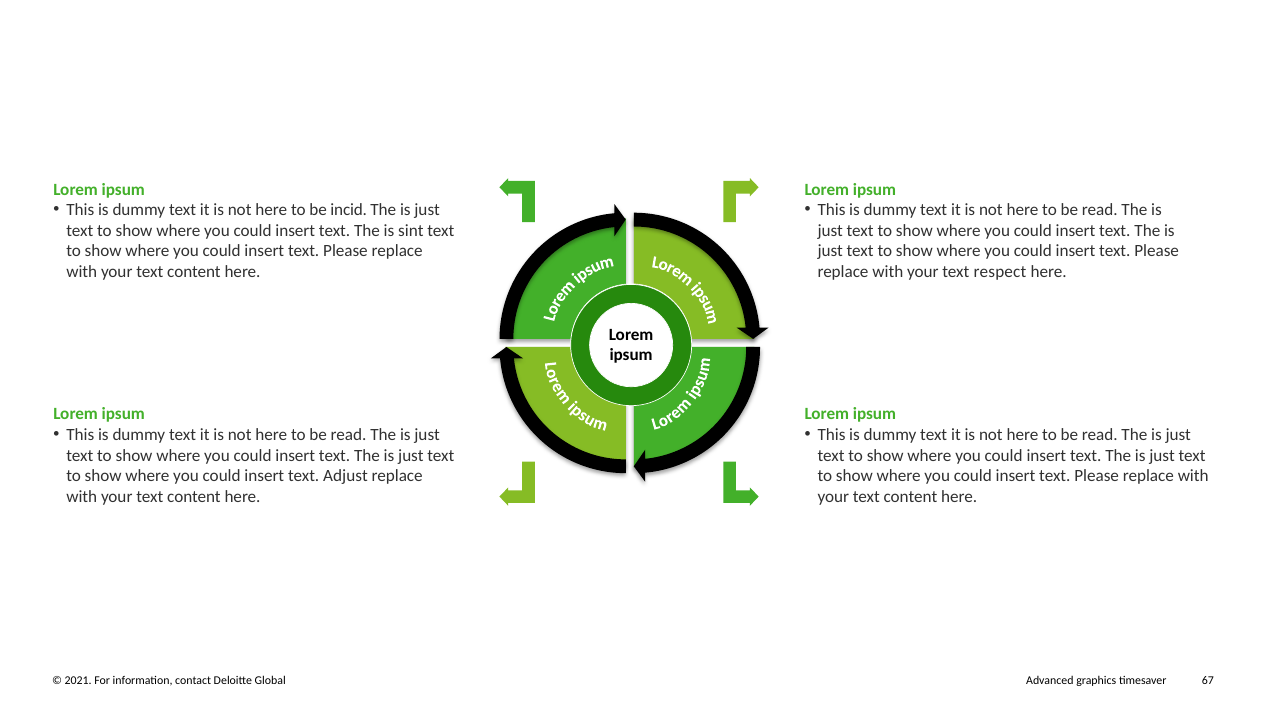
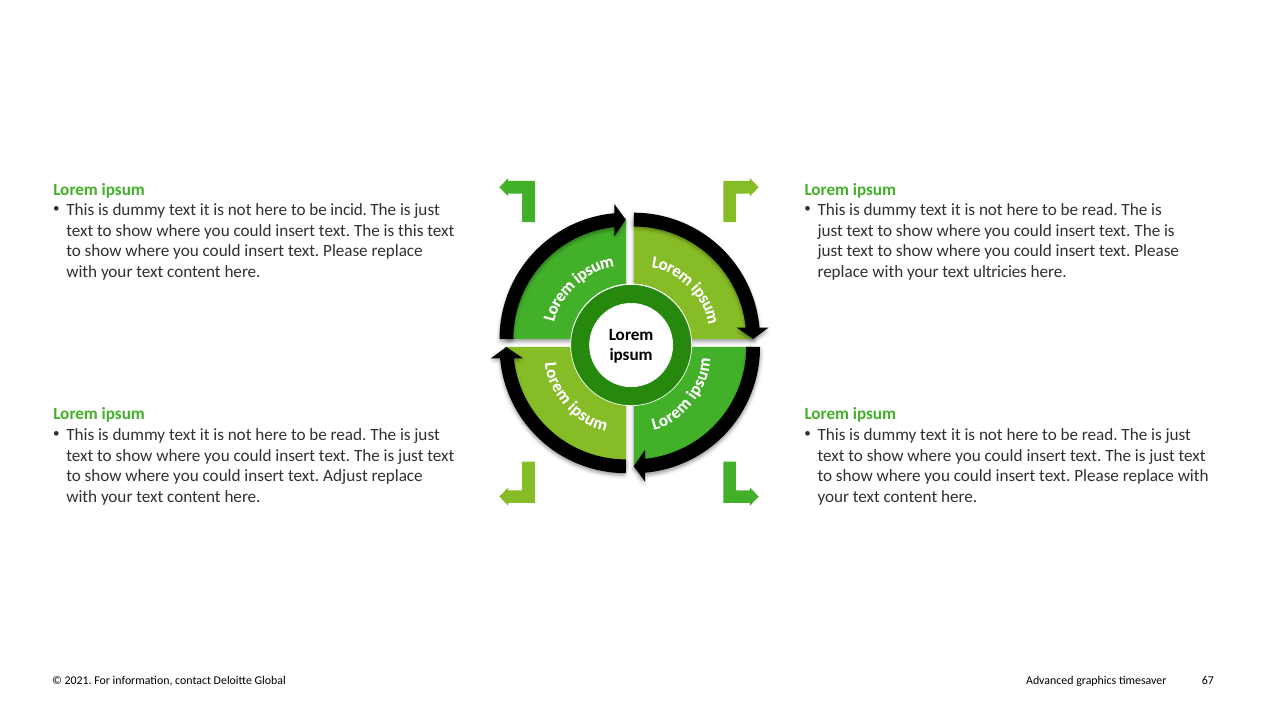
is sint: sint -> this (411, 231)
respect: respect -> ultricies (1000, 272)
